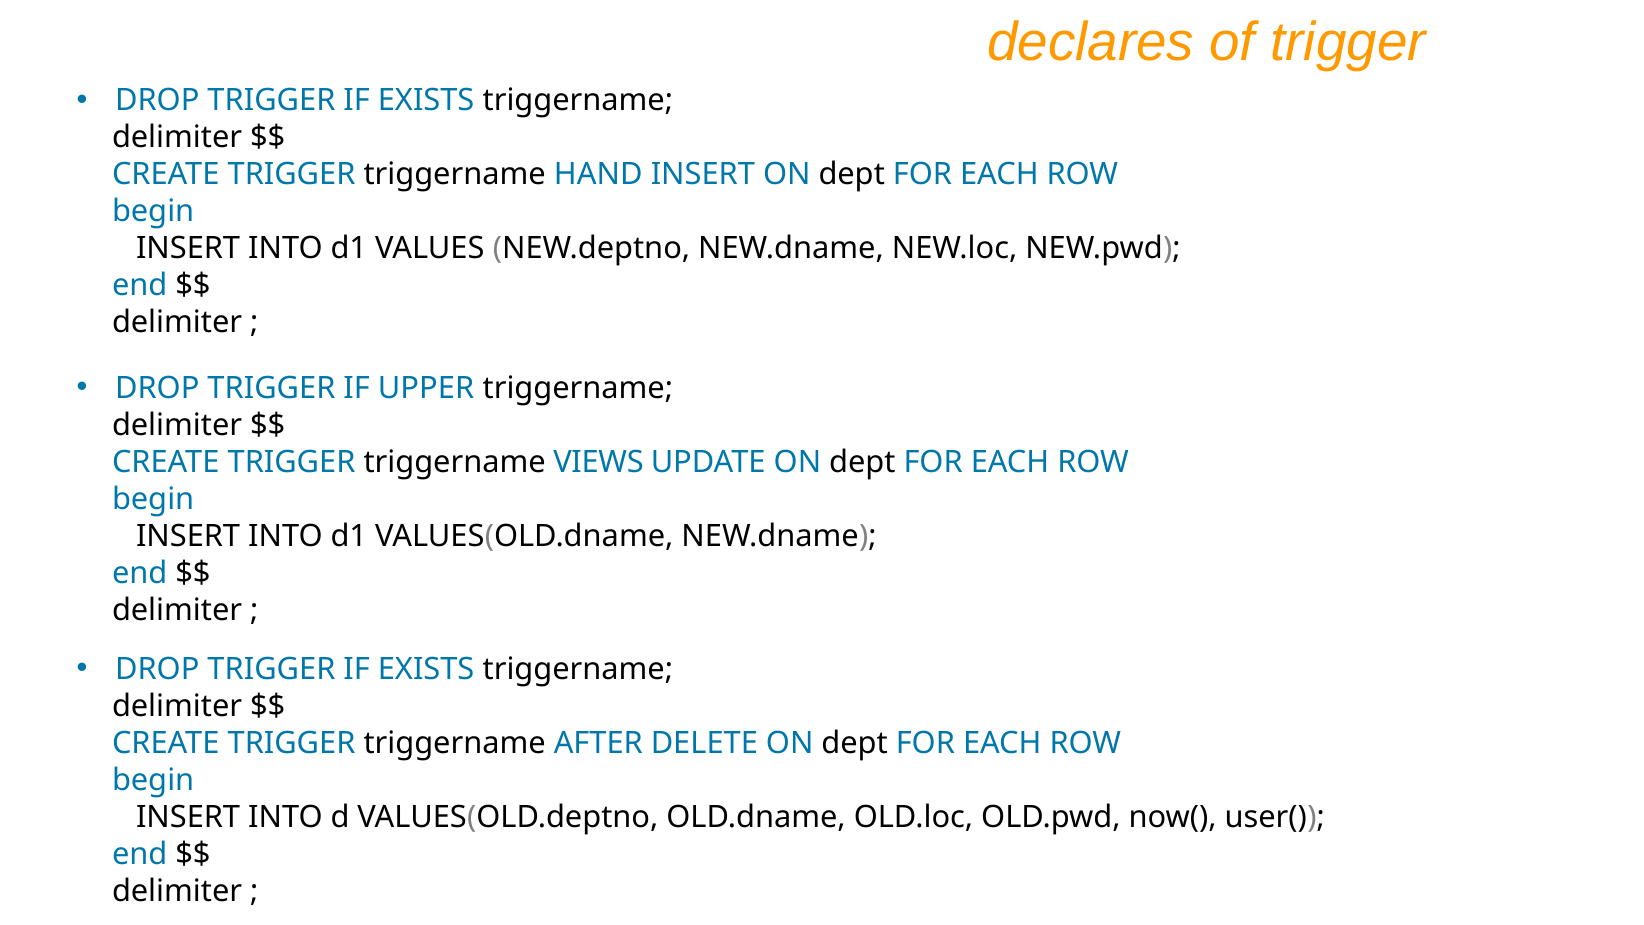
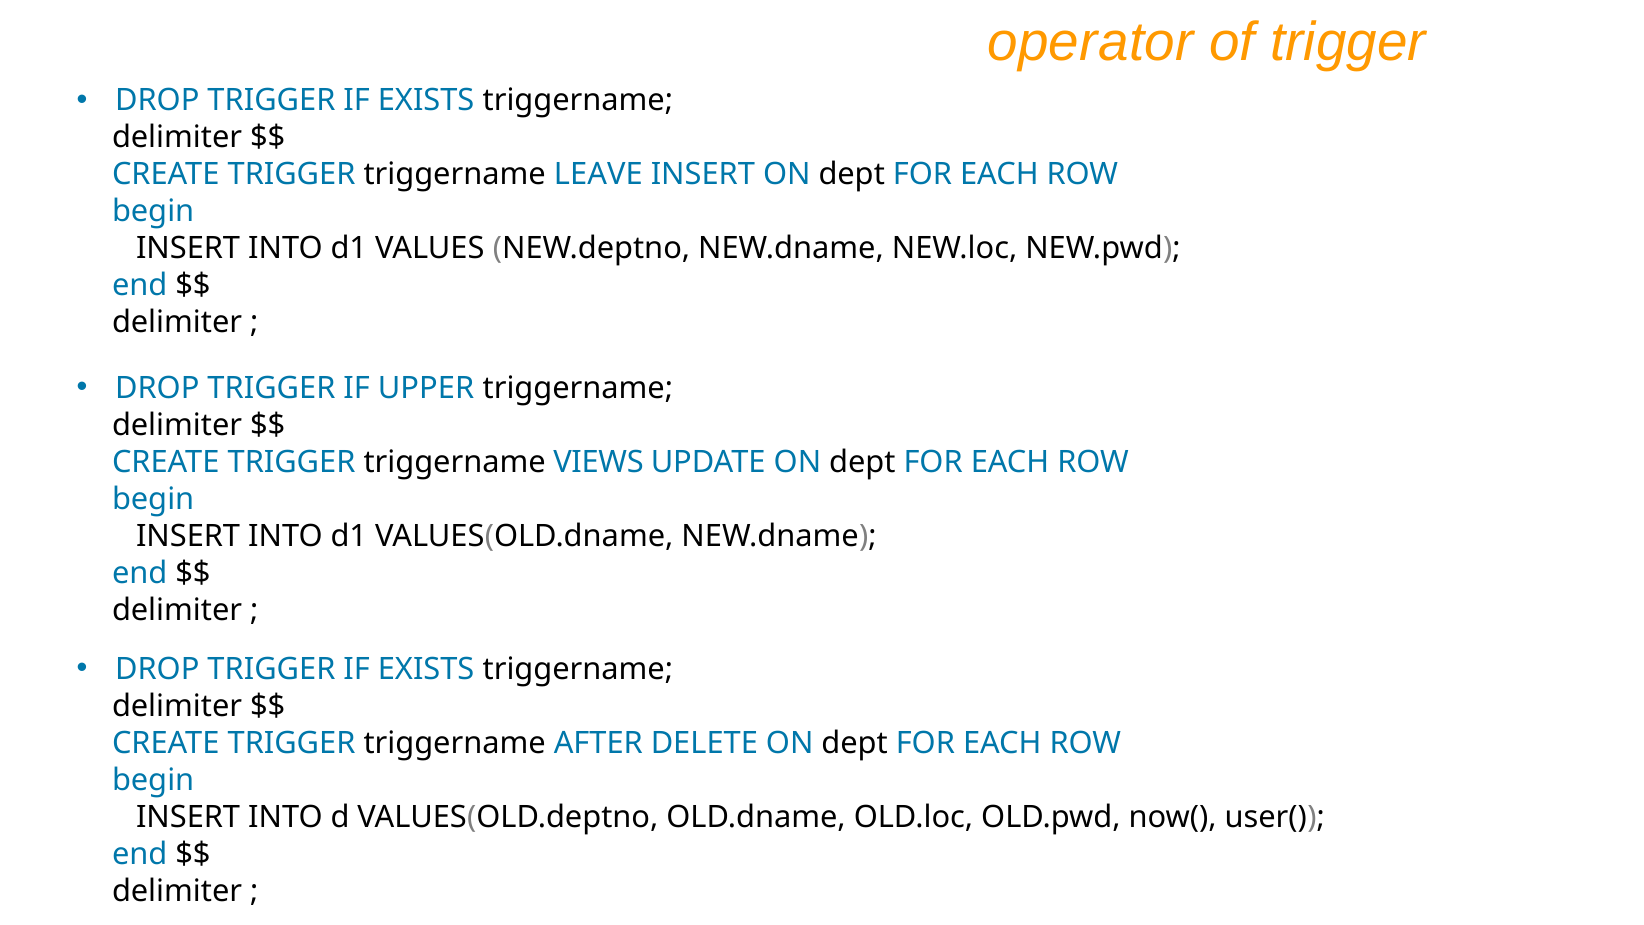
declares: declares -> operator (1091, 43)
HAND: HAND -> LEAVE (598, 175)
